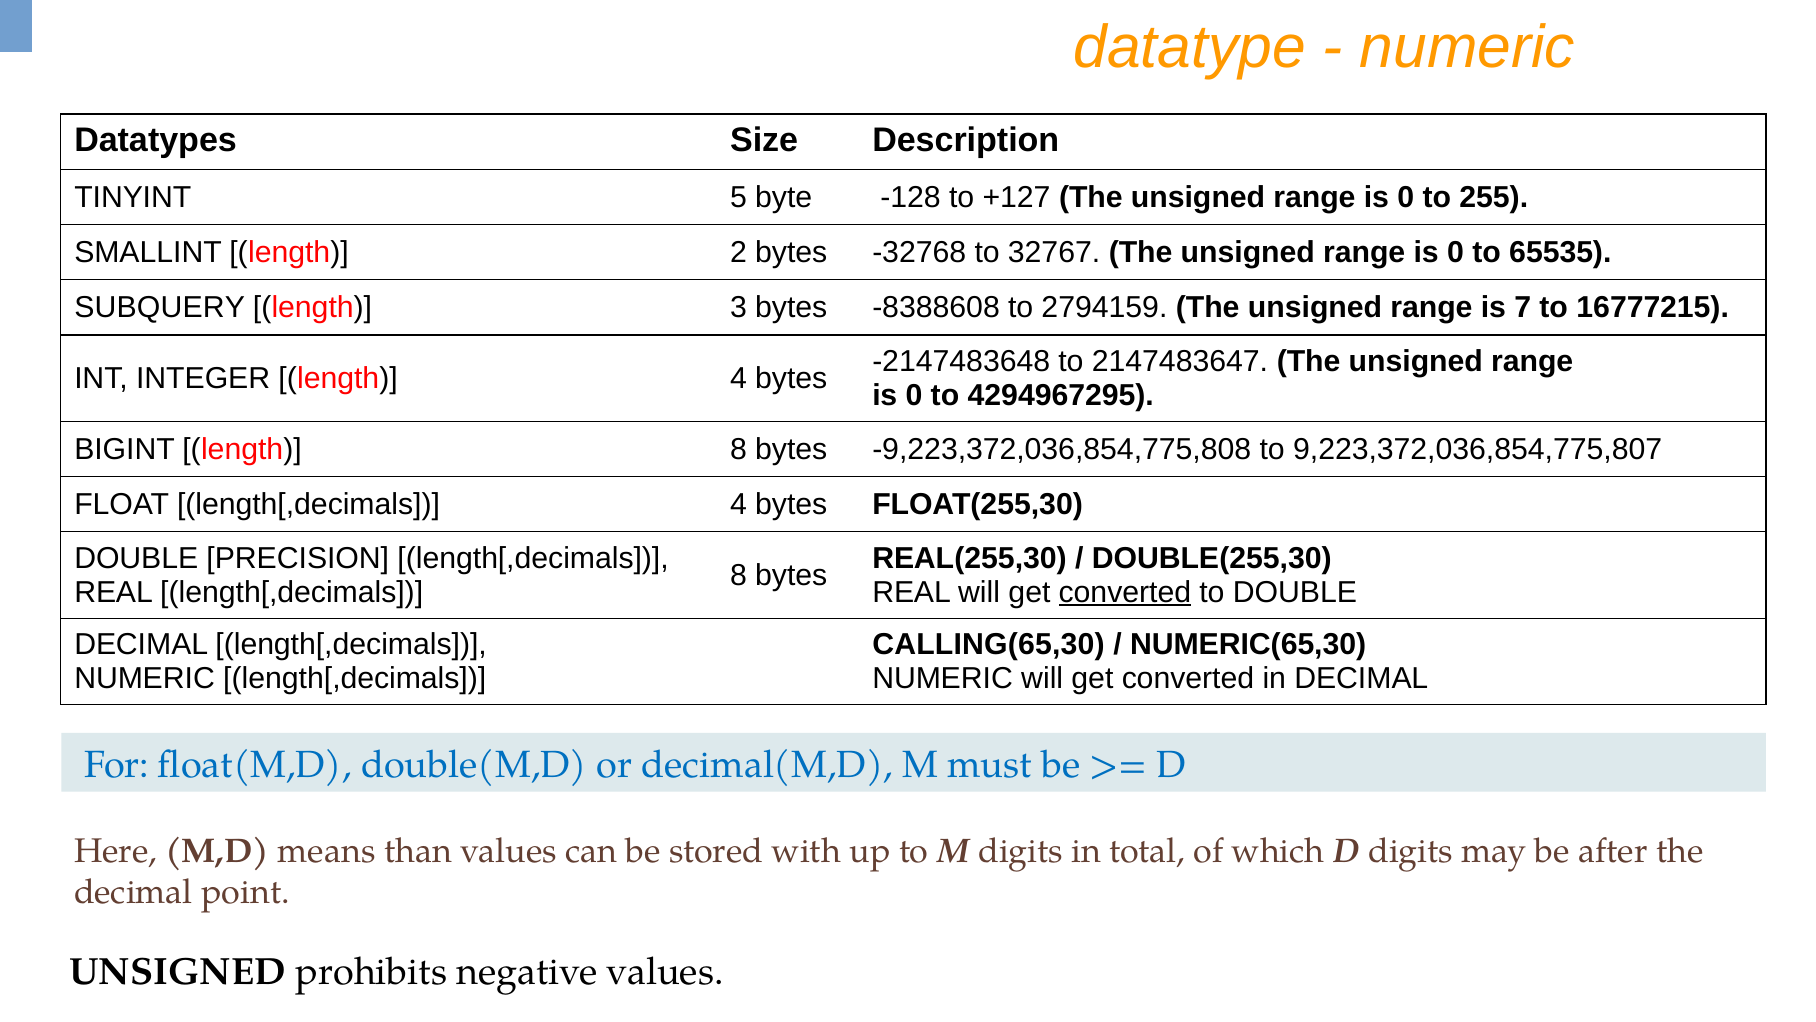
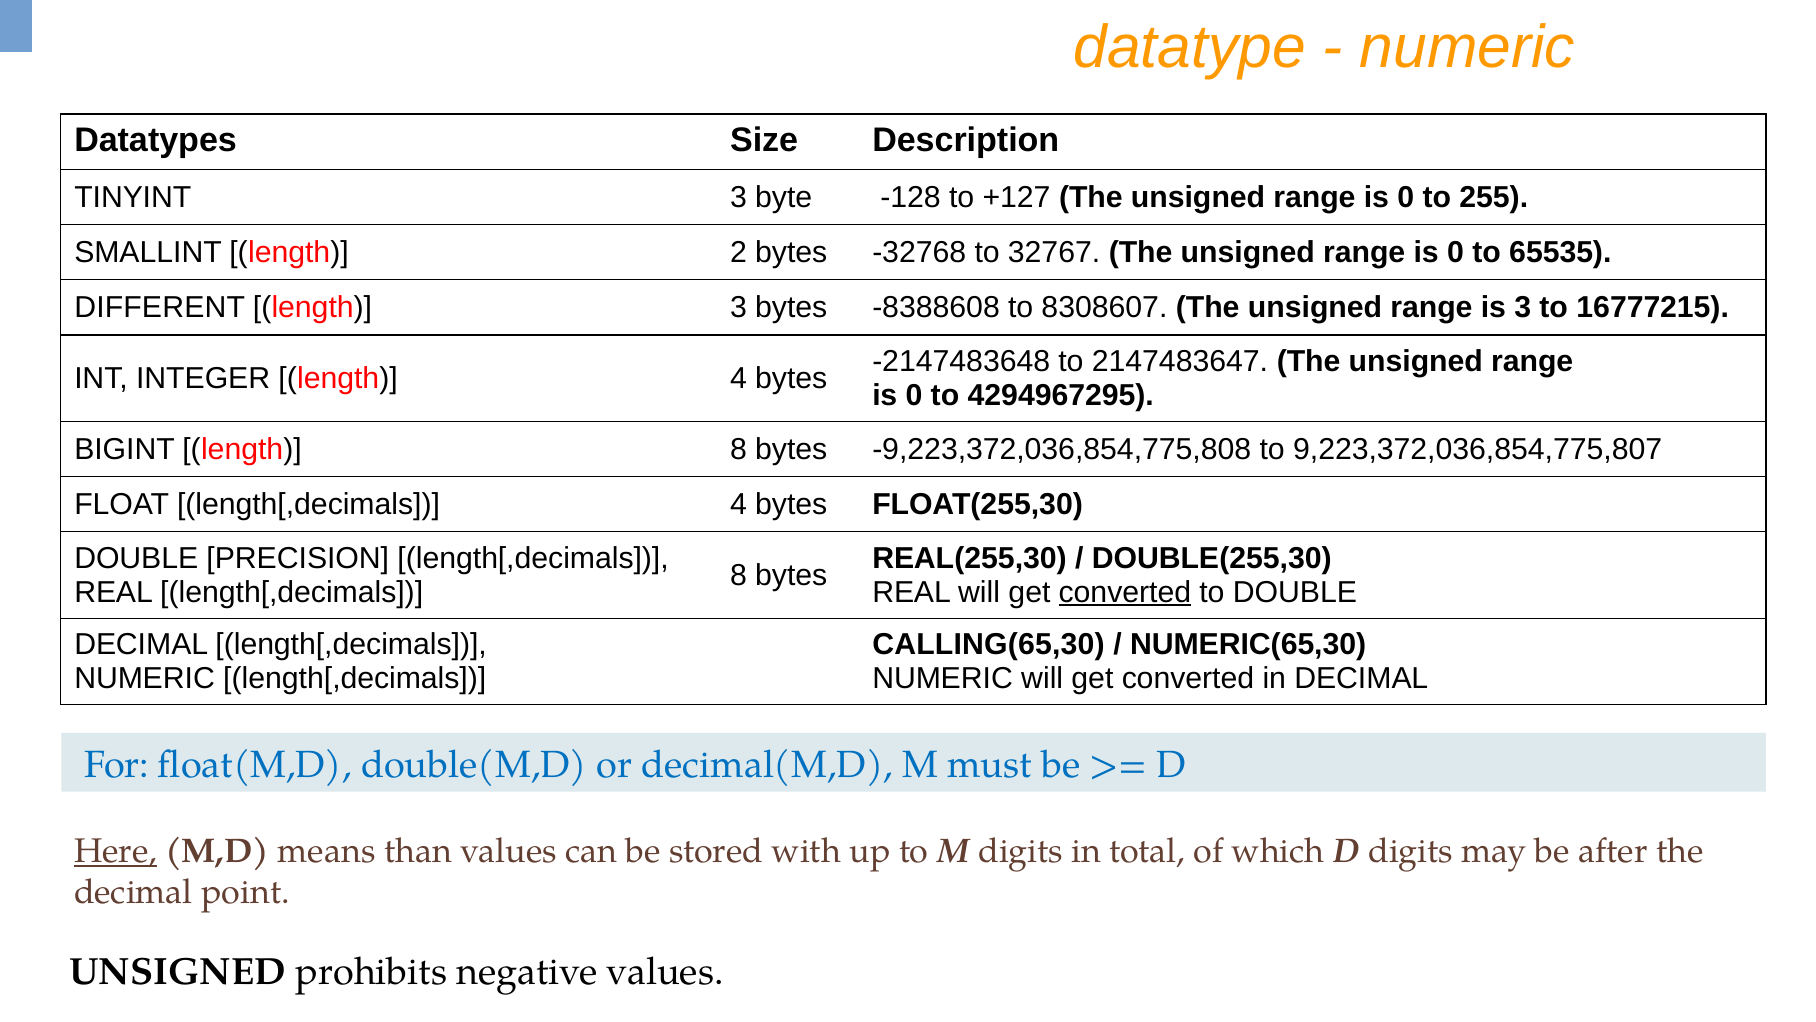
TINYINT 5: 5 -> 3 (739, 197)
SUBQUERY: SUBQUERY -> DIFFERENT (160, 308)
2794159: 2794159 -> 8308607 (1104, 308)
is 7: 7 -> 3 (1523, 308)
Here underline: none -> present (115, 851)
